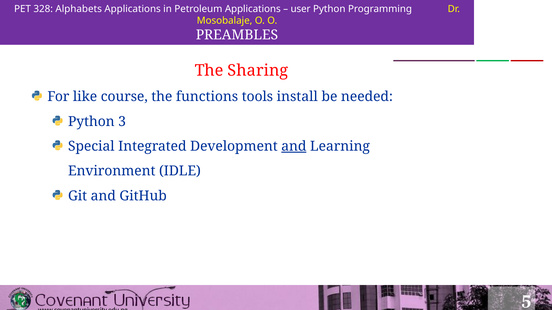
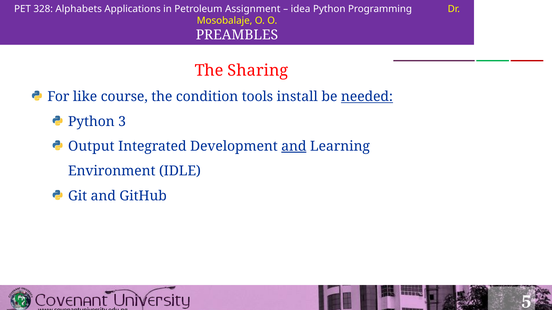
Petroleum Applications: Applications -> Assignment (253, 9)
user: user -> idea (301, 9)
functions: functions -> condition (207, 97)
needed underline: none -> present (367, 97)
Special: Special -> Output (91, 147)
